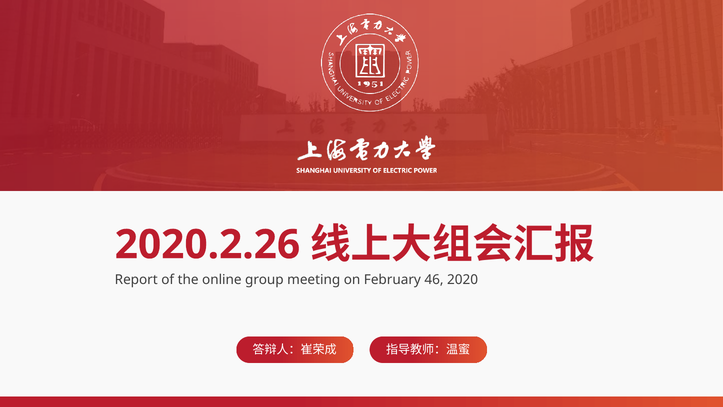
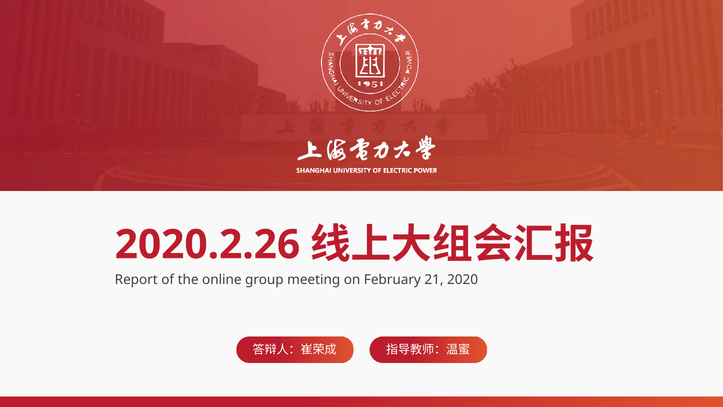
46: 46 -> 21 (434, 279)
